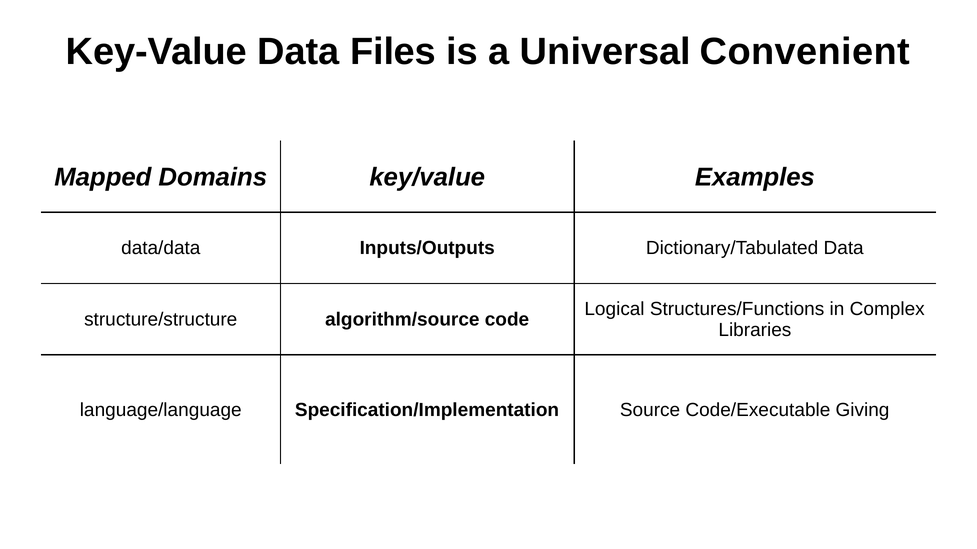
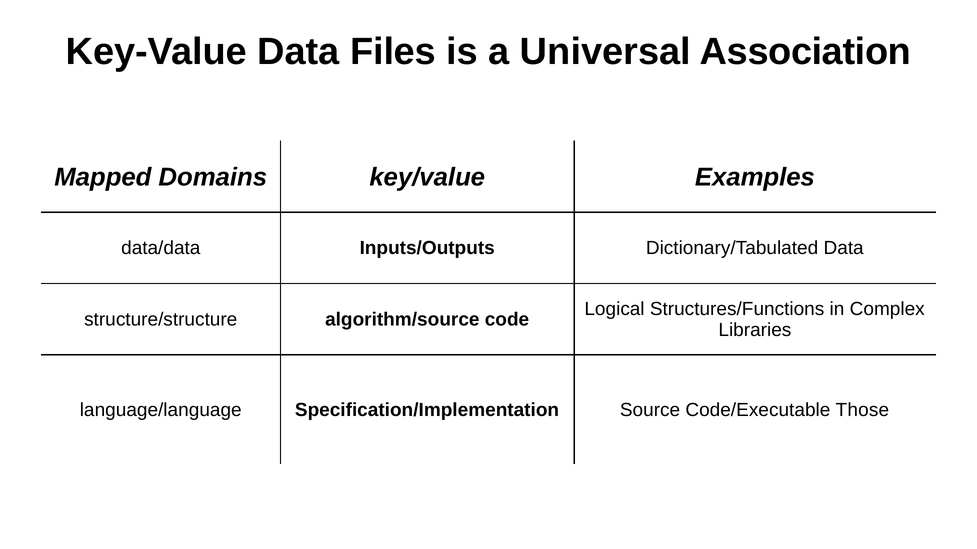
Convenient: Convenient -> Association (805, 52)
Giving: Giving -> Those (862, 410)
